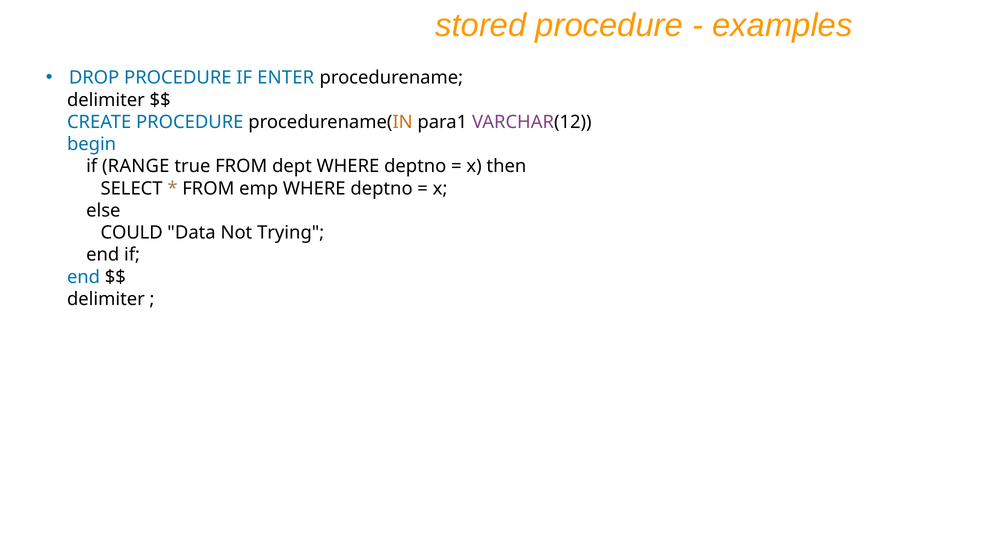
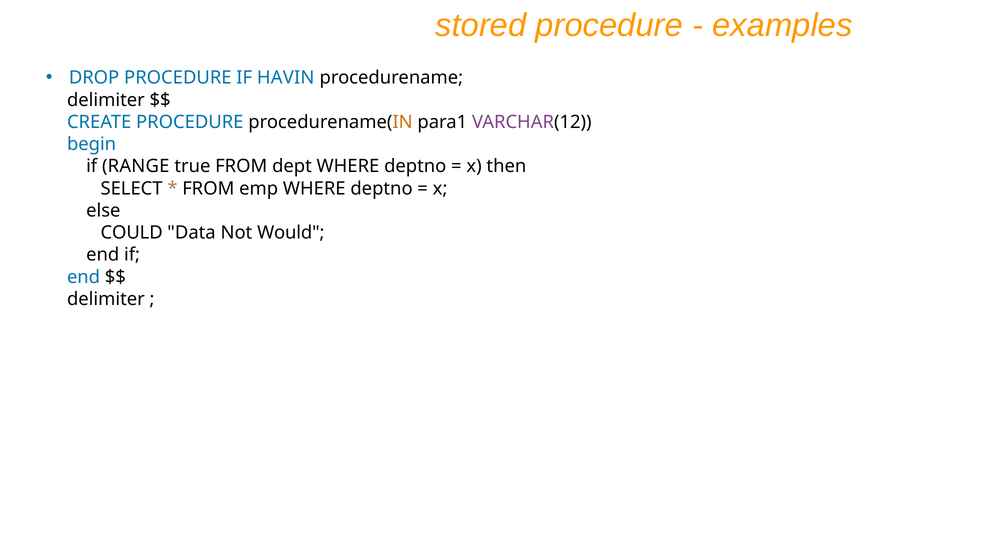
ENTER: ENTER -> HAVIN (286, 78)
Trying: Trying -> Would (291, 233)
